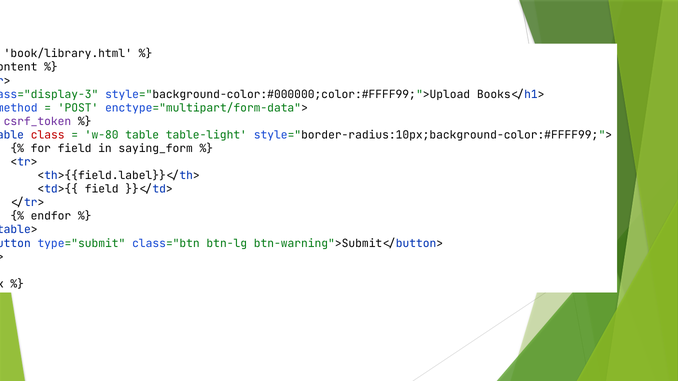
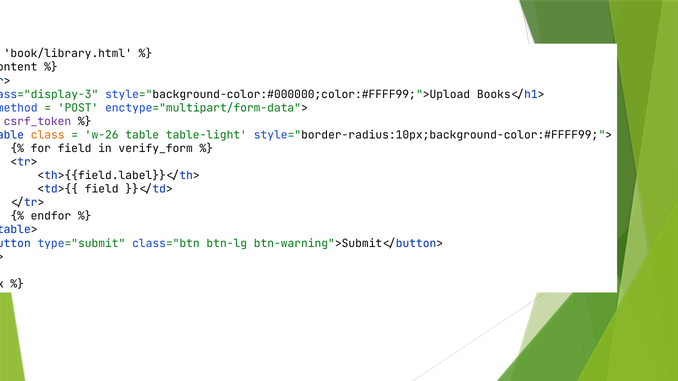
class colour: red -> orange (48, 135)
w-80: w-80 -> w-26 (102, 135)
saying_form: saying_form -> verify_form (156, 149)
